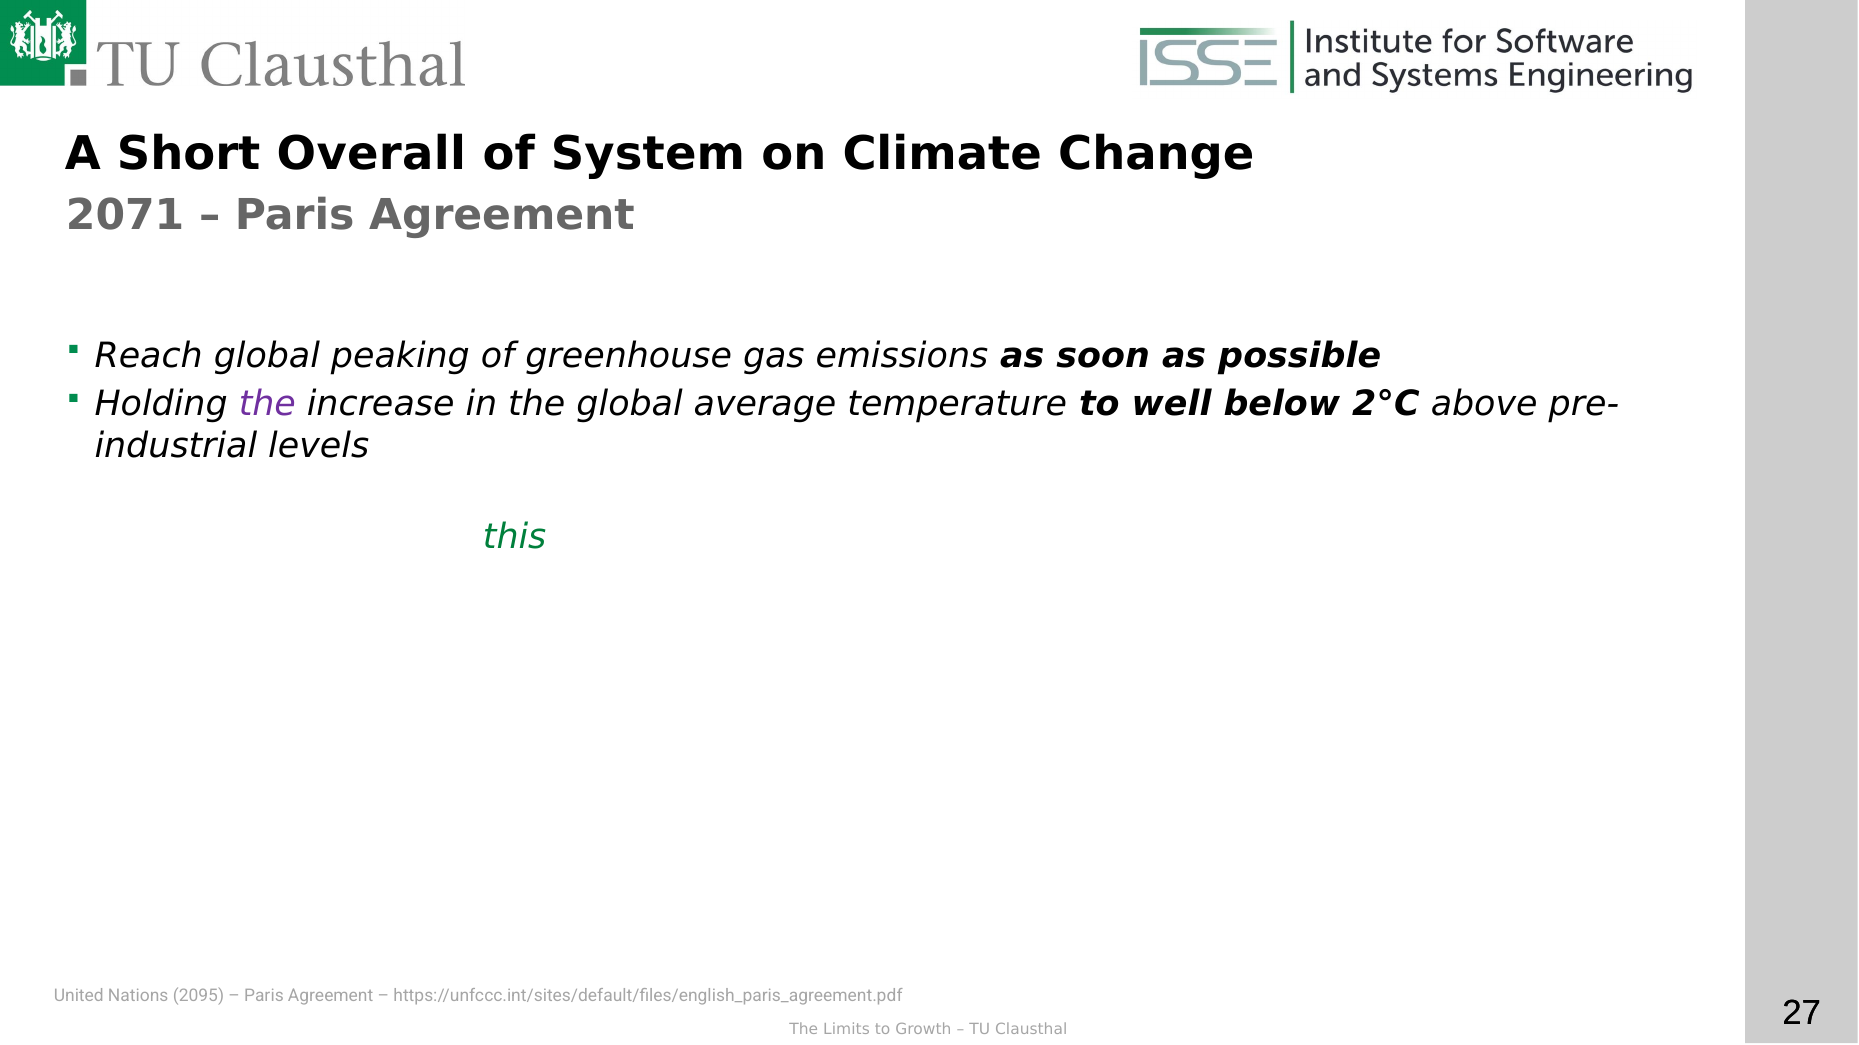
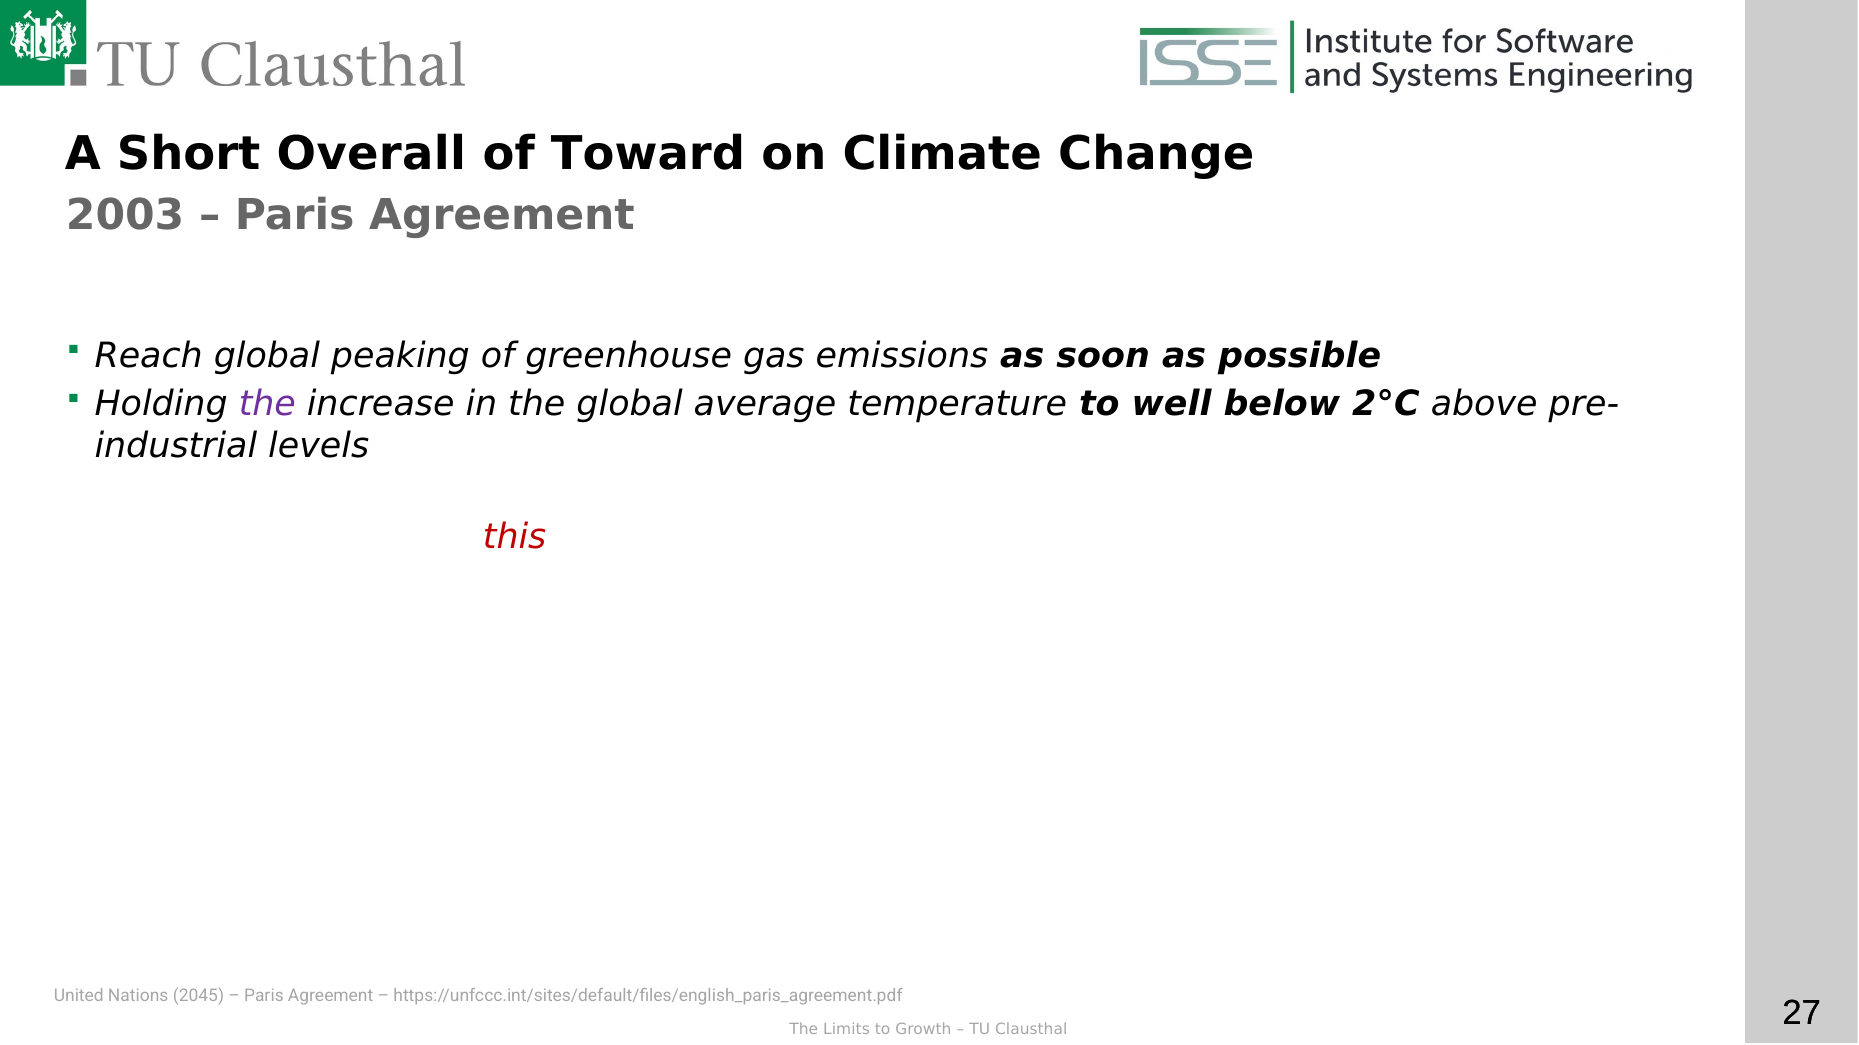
System: System -> Toward (648, 155)
2071: 2071 -> 2003 (125, 215)
this colour: green -> red (515, 537)
2095: 2095 -> 2045 (198, 996)
